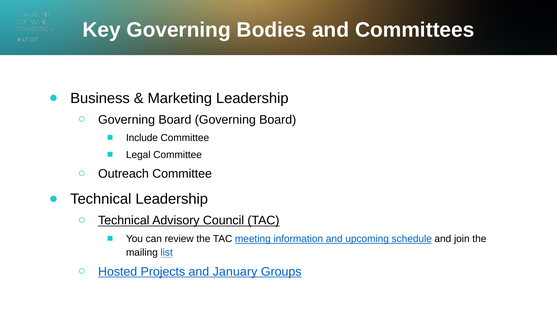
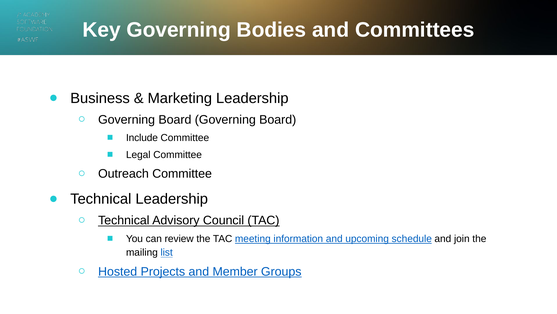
January: January -> Member (235, 271)
